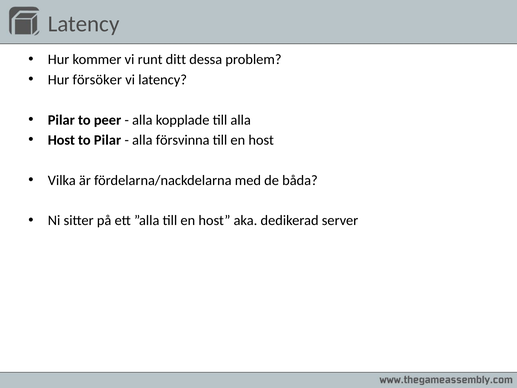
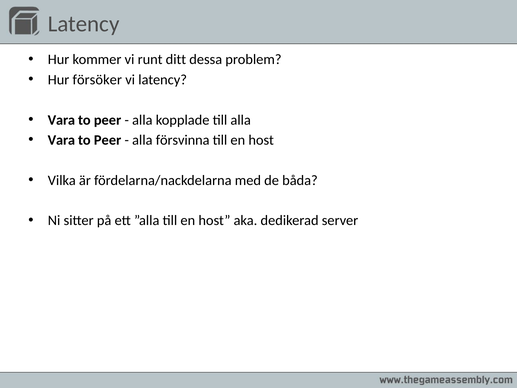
Pilar: Pilar -> Vara (61, 120)
Host: Host -> Vara (61, 140)
Pilar: Pilar -> Peer (108, 140)
